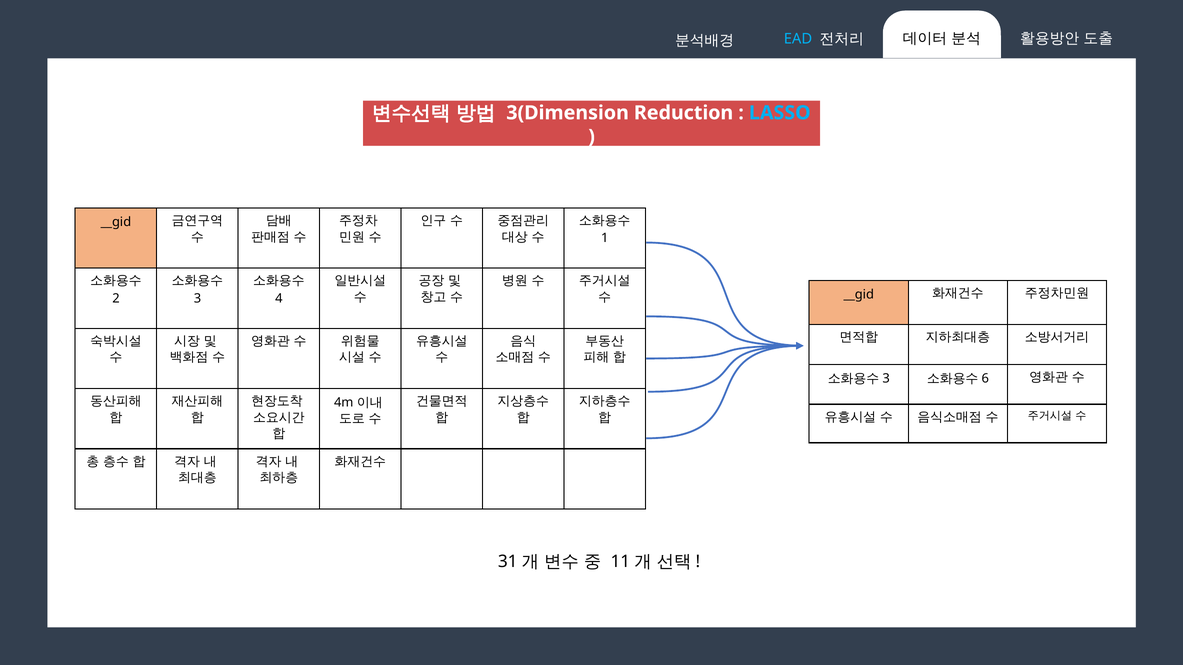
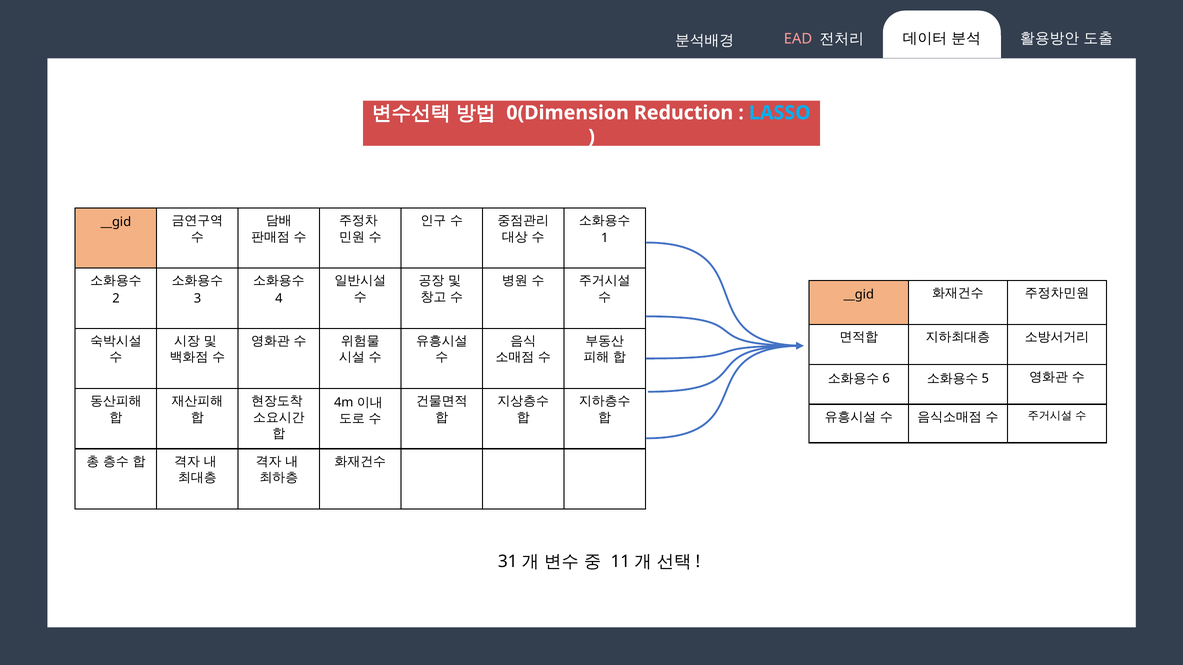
EAD colour: light blue -> pink (798, 39)
3(Dimension: 3(Dimension -> 0(Dimension (568, 113)
3: 3 -> 6 (886, 379)
6: 6 -> 5 (985, 379)
